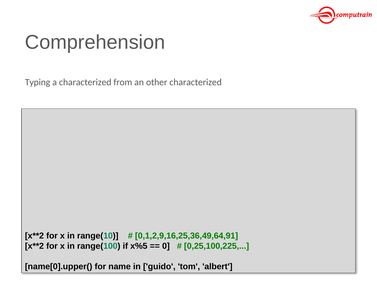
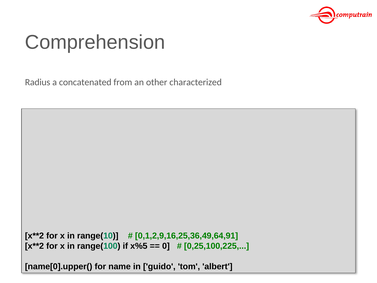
Typing: Typing -> Radius (38, 82)
a characterized: characterized -> concatenated (85, 82)
